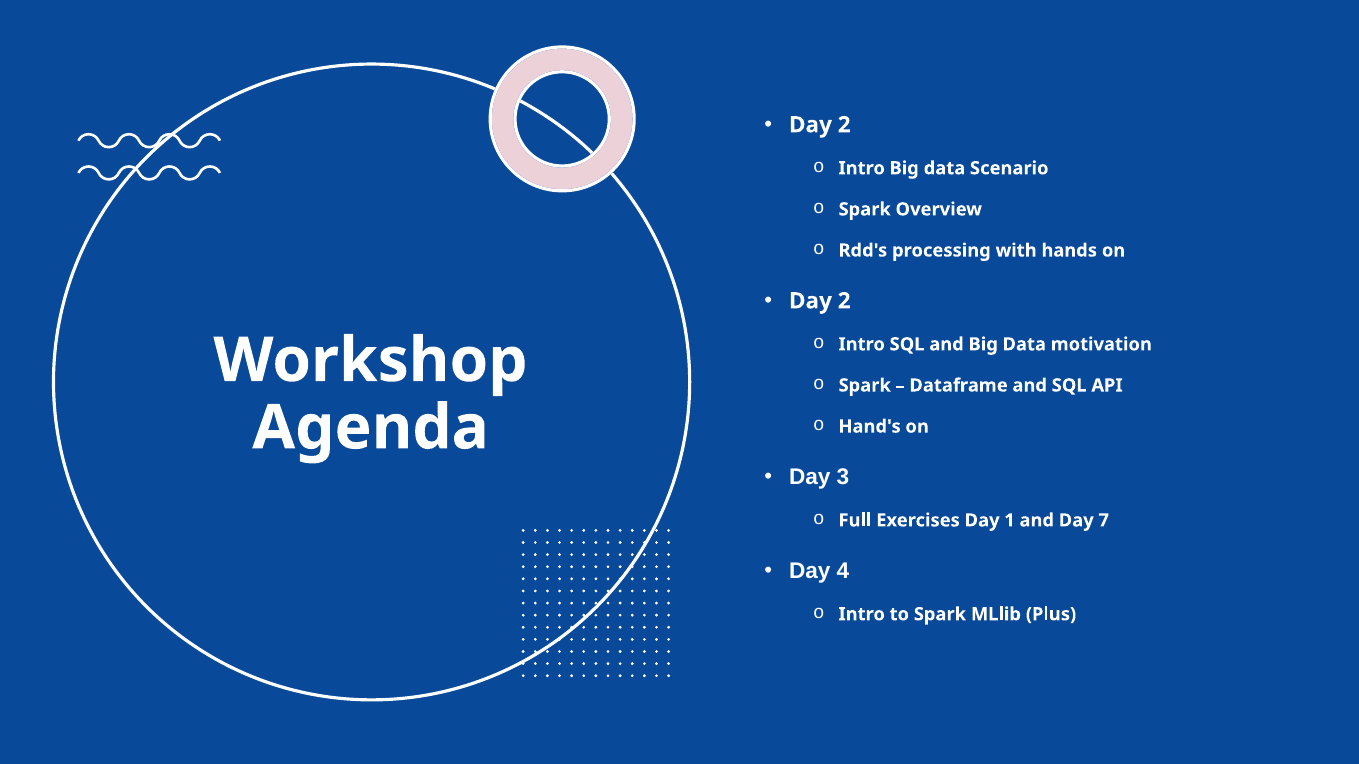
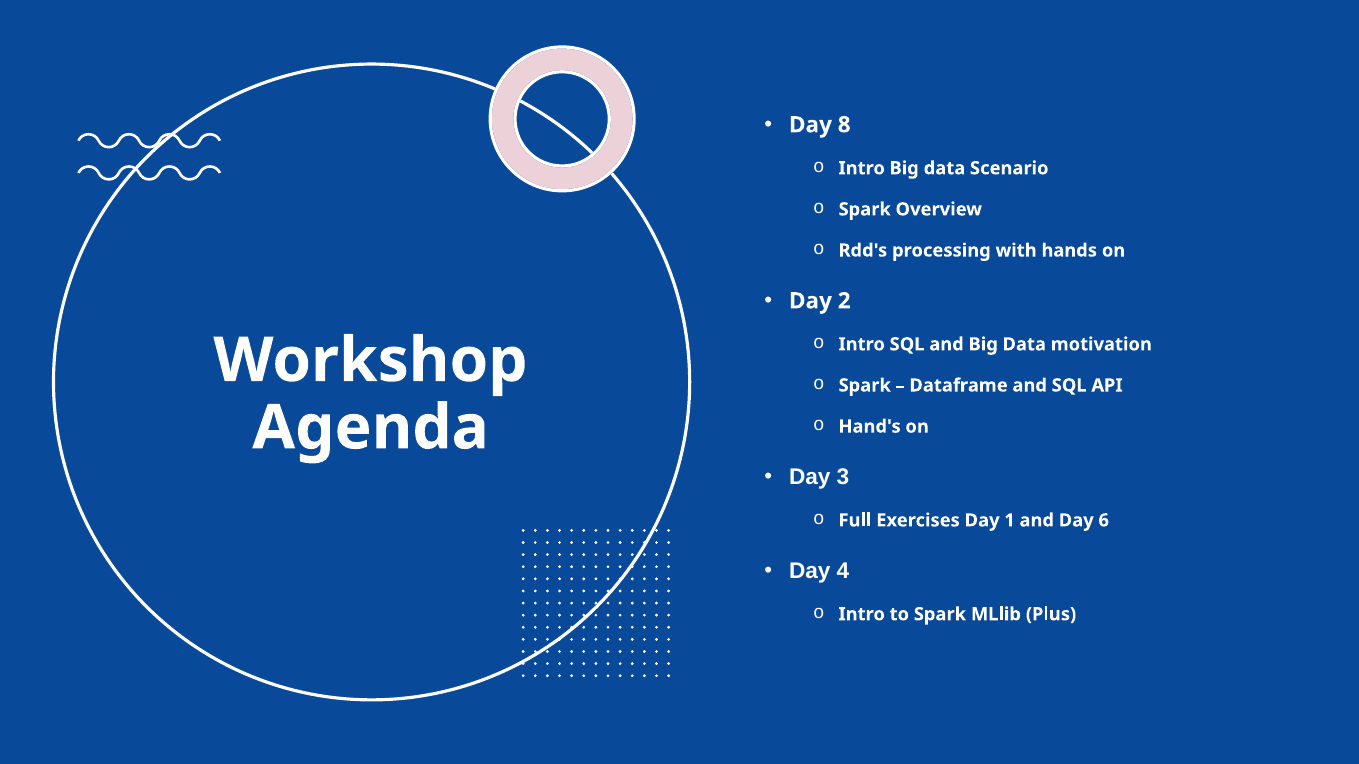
2: 2 -> 8 (844, 125)
7: 7 -> 6 (1104, 521)
